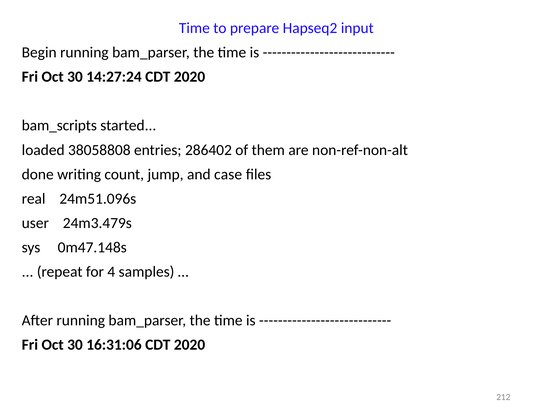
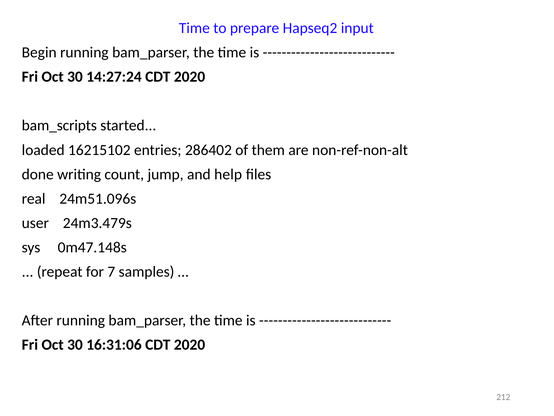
38058808: 38058808 -> 16215102 (99, 150)
case: case -> help (228, 174)
4: 4 -> 7 (111, 271)
